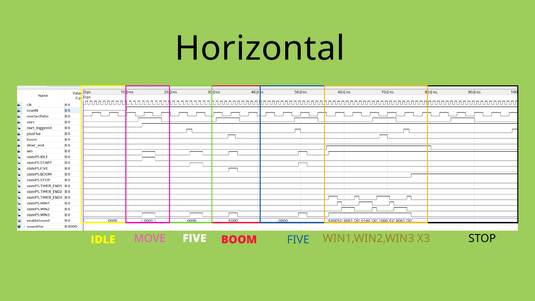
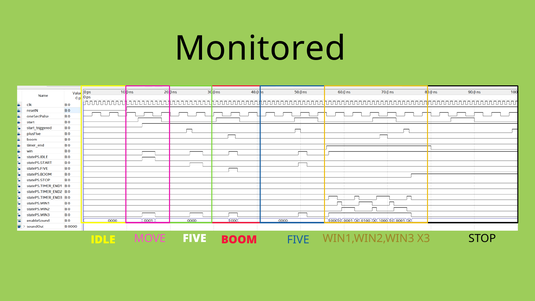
Horizontal: Horizontal -> Monitored (260, 49)
